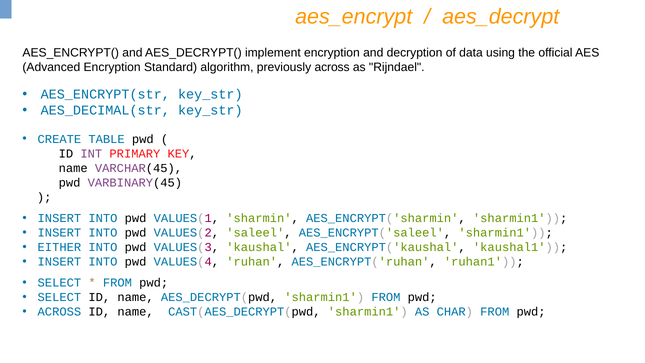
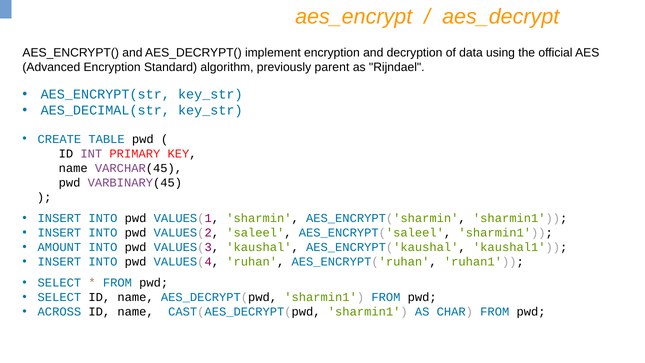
previously across: across -> parent (332, 67)
EITHER: EITHER -> AMOUNT (59, 247)
